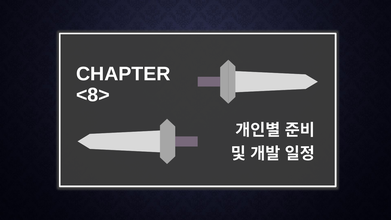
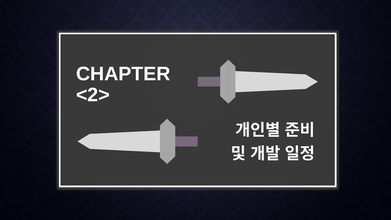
<8>: <8> -> <2> (93, 95)
